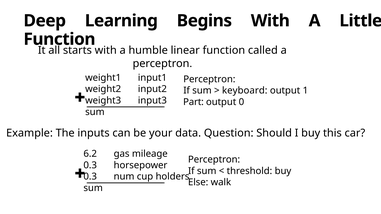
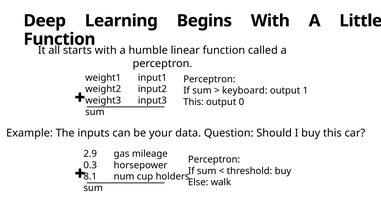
Part: Part -> This (193, 102)
6.2: 6.2 -> 2.9 (90, 154)
0.3: 0.3 -> 8.1 (90, 177)
